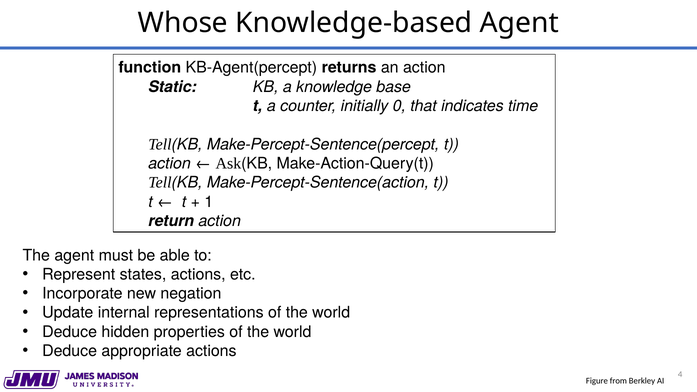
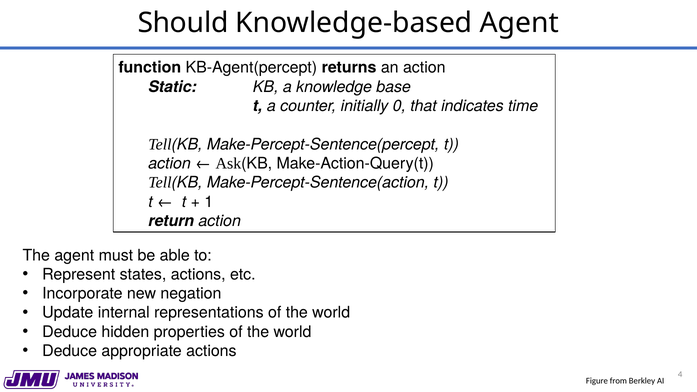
Whose: Whose -> Should (183, 23)
